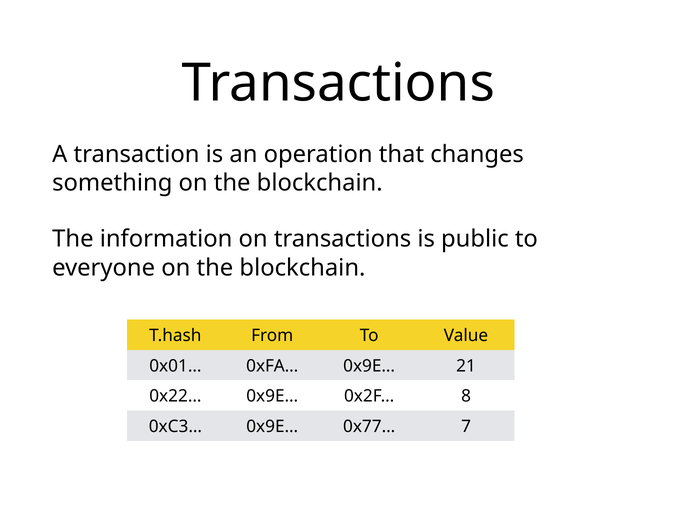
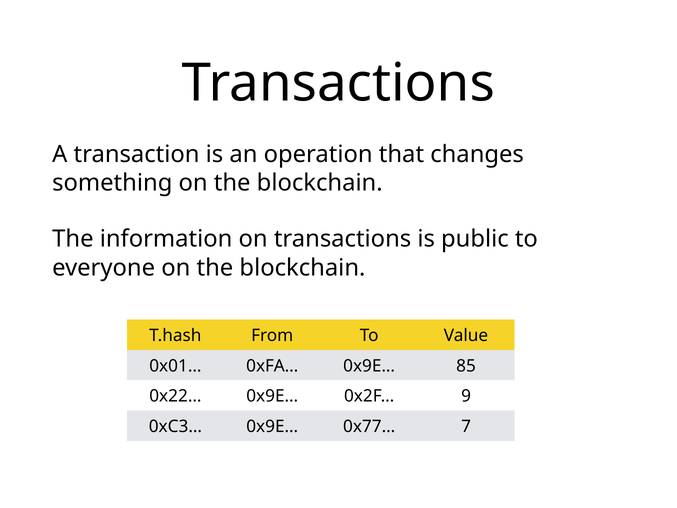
21: 21 -> 85 (466, 366)
8: 8 -> 9 (466, 396)
